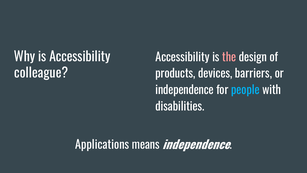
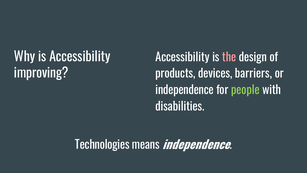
colleague: colleague -> improving (41, 73)
people colour: light blue -> light green (245, 90)
Applications: Applications -> Technologies (102, 145)
